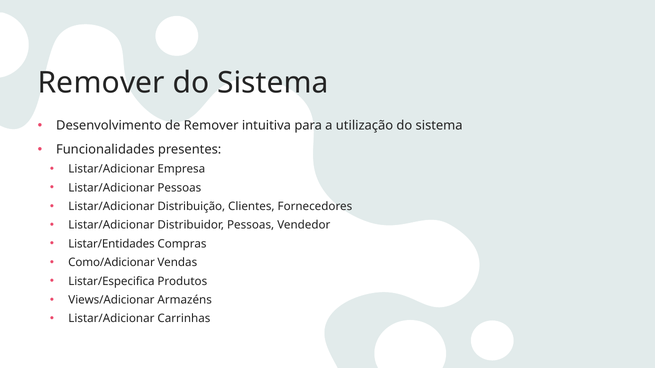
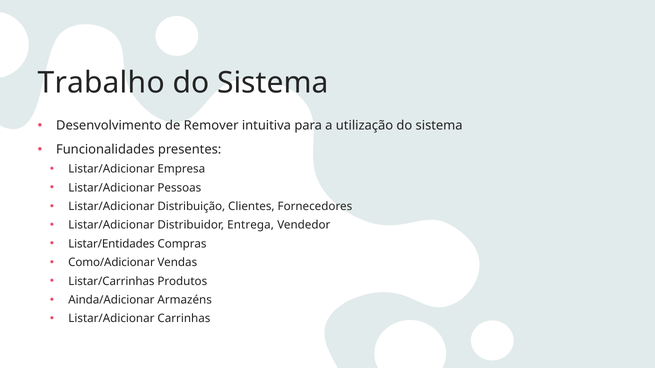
Remover: Remover -> Trabalho (101, 83)
Distribuidor Pessoas: Pessoas -> Entrega (251, 225)
Listar/Especifica: Listar/Especifica -> Listar/Carrinhas (111, 282)
Views/Adicionar: Views/Adicionar -> Ainda/Adicionar (111, 300)
